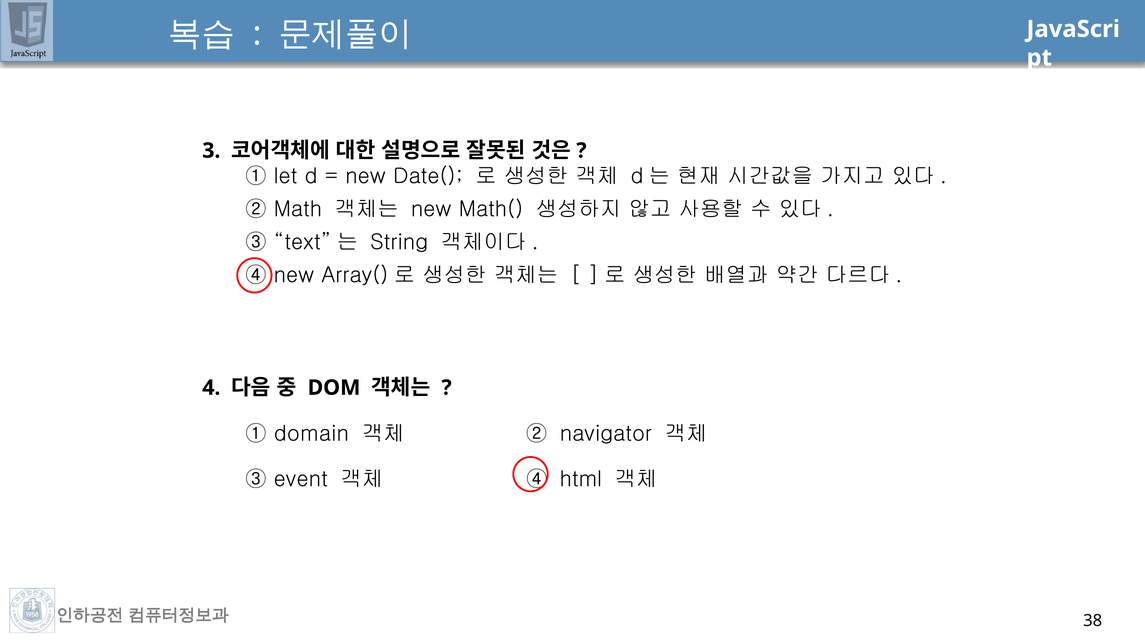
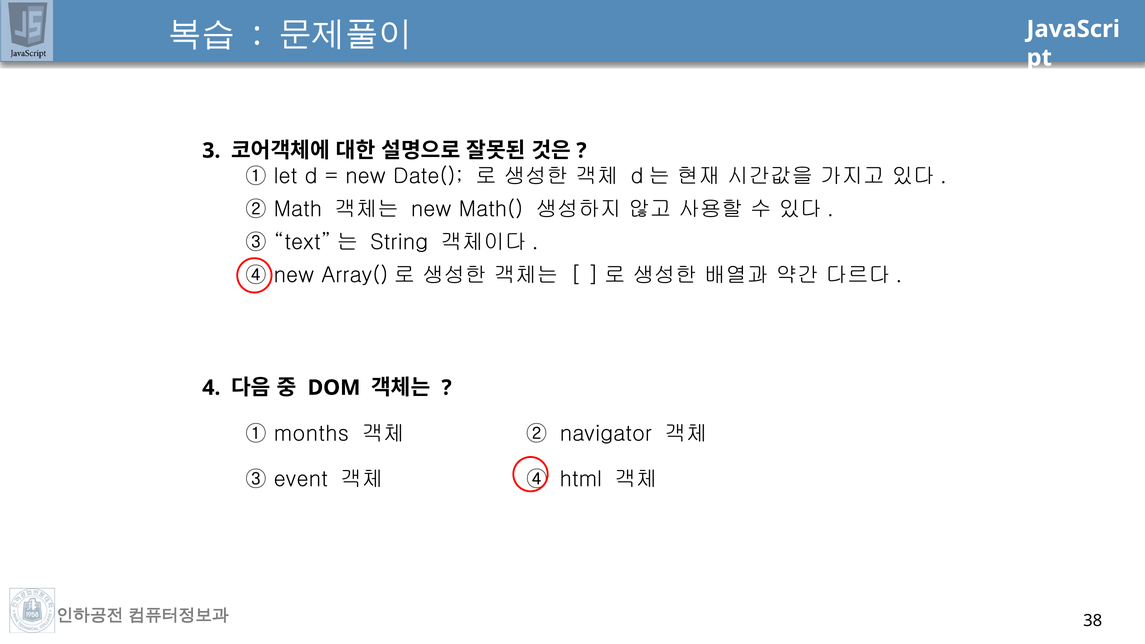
domain: domain -> months (311, 434)
